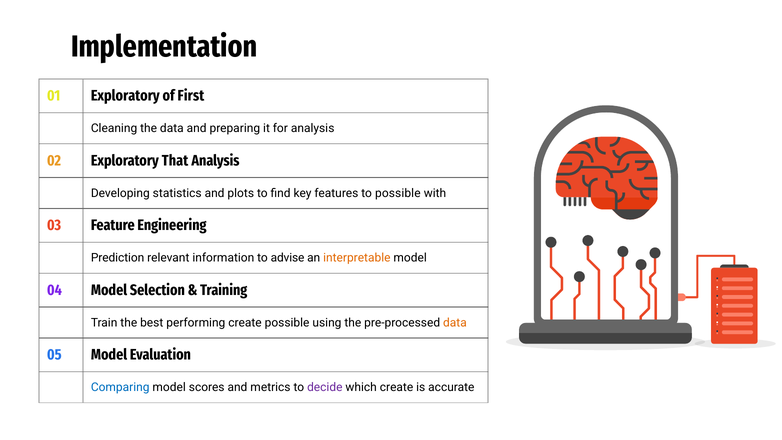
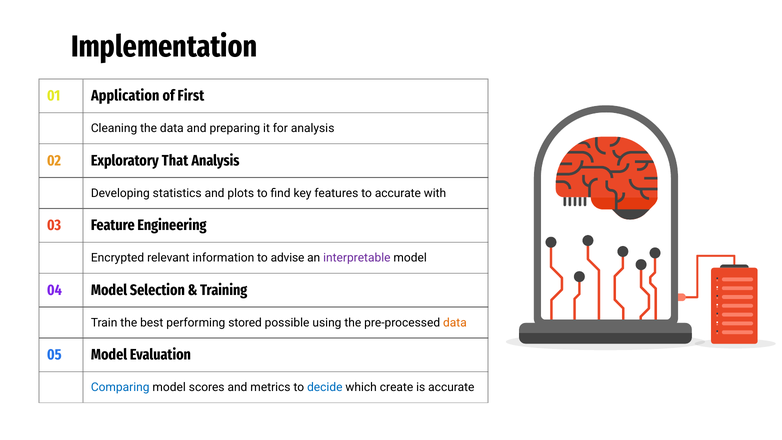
01 Exploratory: Exploratory -> Application (125, 96)
to possible: possible -> accurate (398, 193)
Prediction: Prediction -> Encrypted (118, 258)
interpretable colour: orange -> purple (357, 258)
performing create: create -> stored (245, 323)
decide colour: purple -> blue (325, 387)
